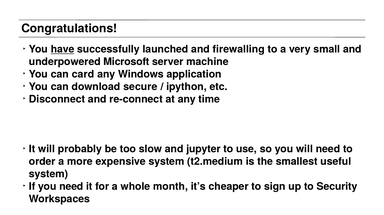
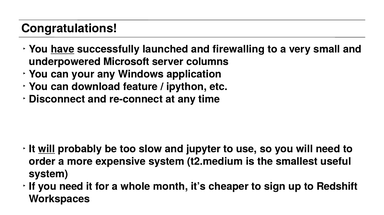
machine: machine -> columns (208, 62)
card: card -> your (83, 74)
secure: secure -> feature (140, 87)
will underline: none -> present (47, 149)
Security: Security -> Redshift (337, 187)
